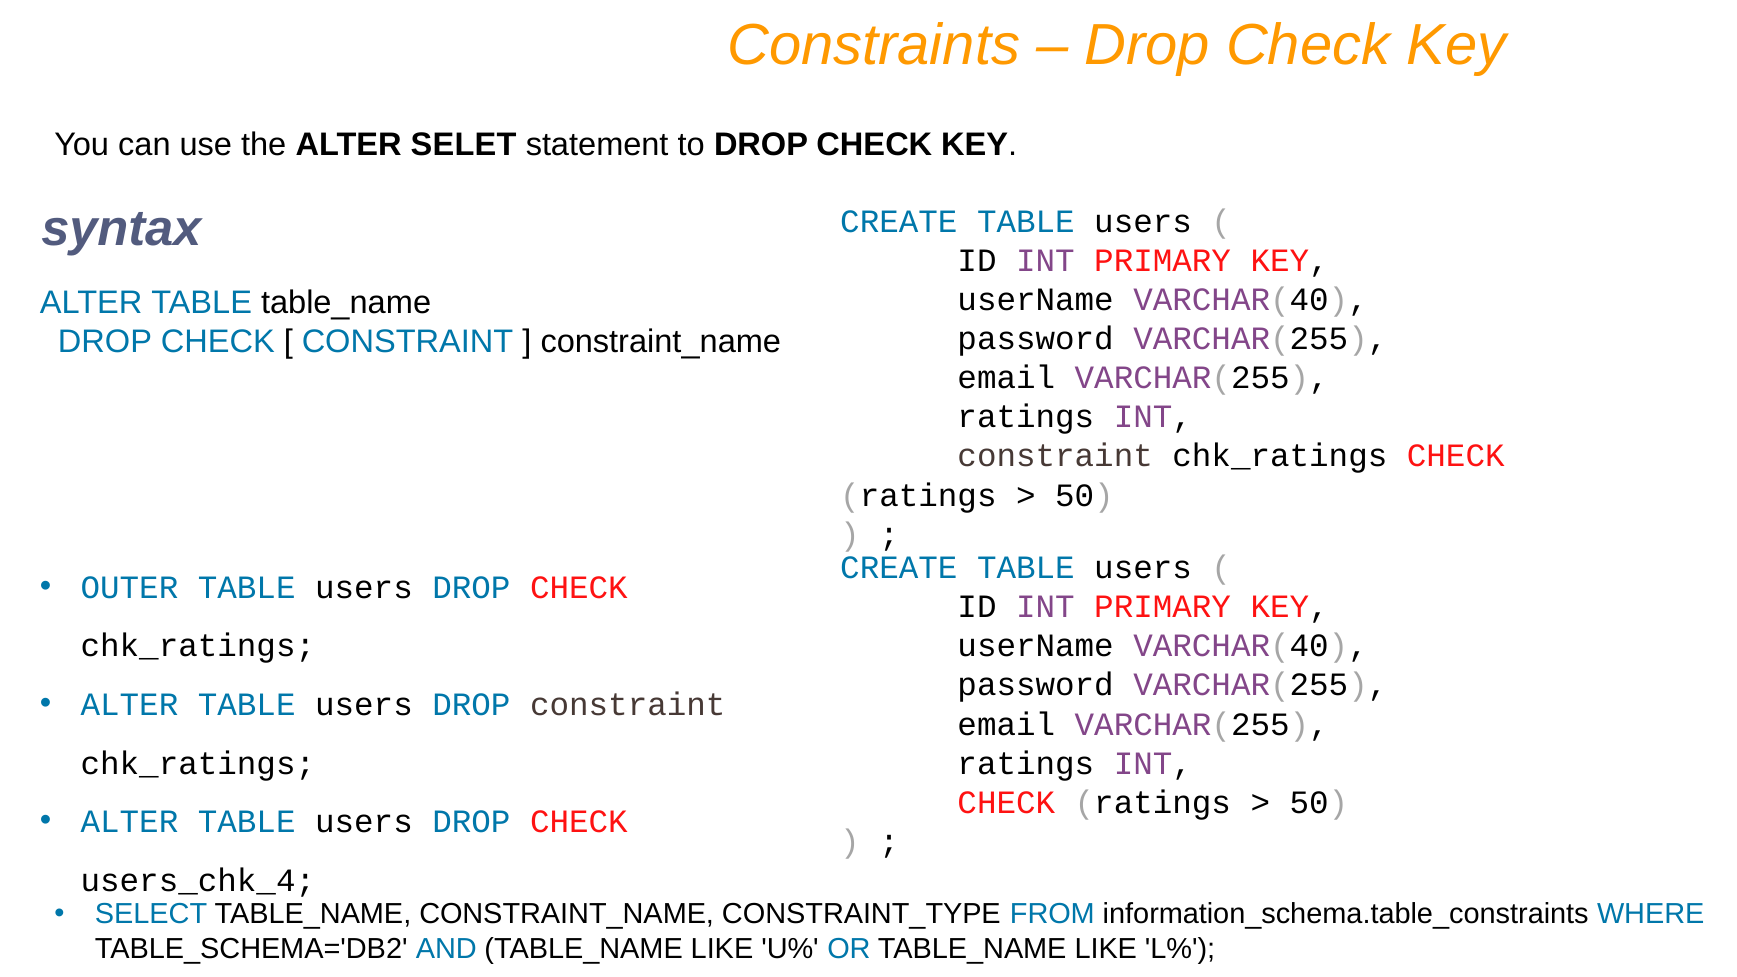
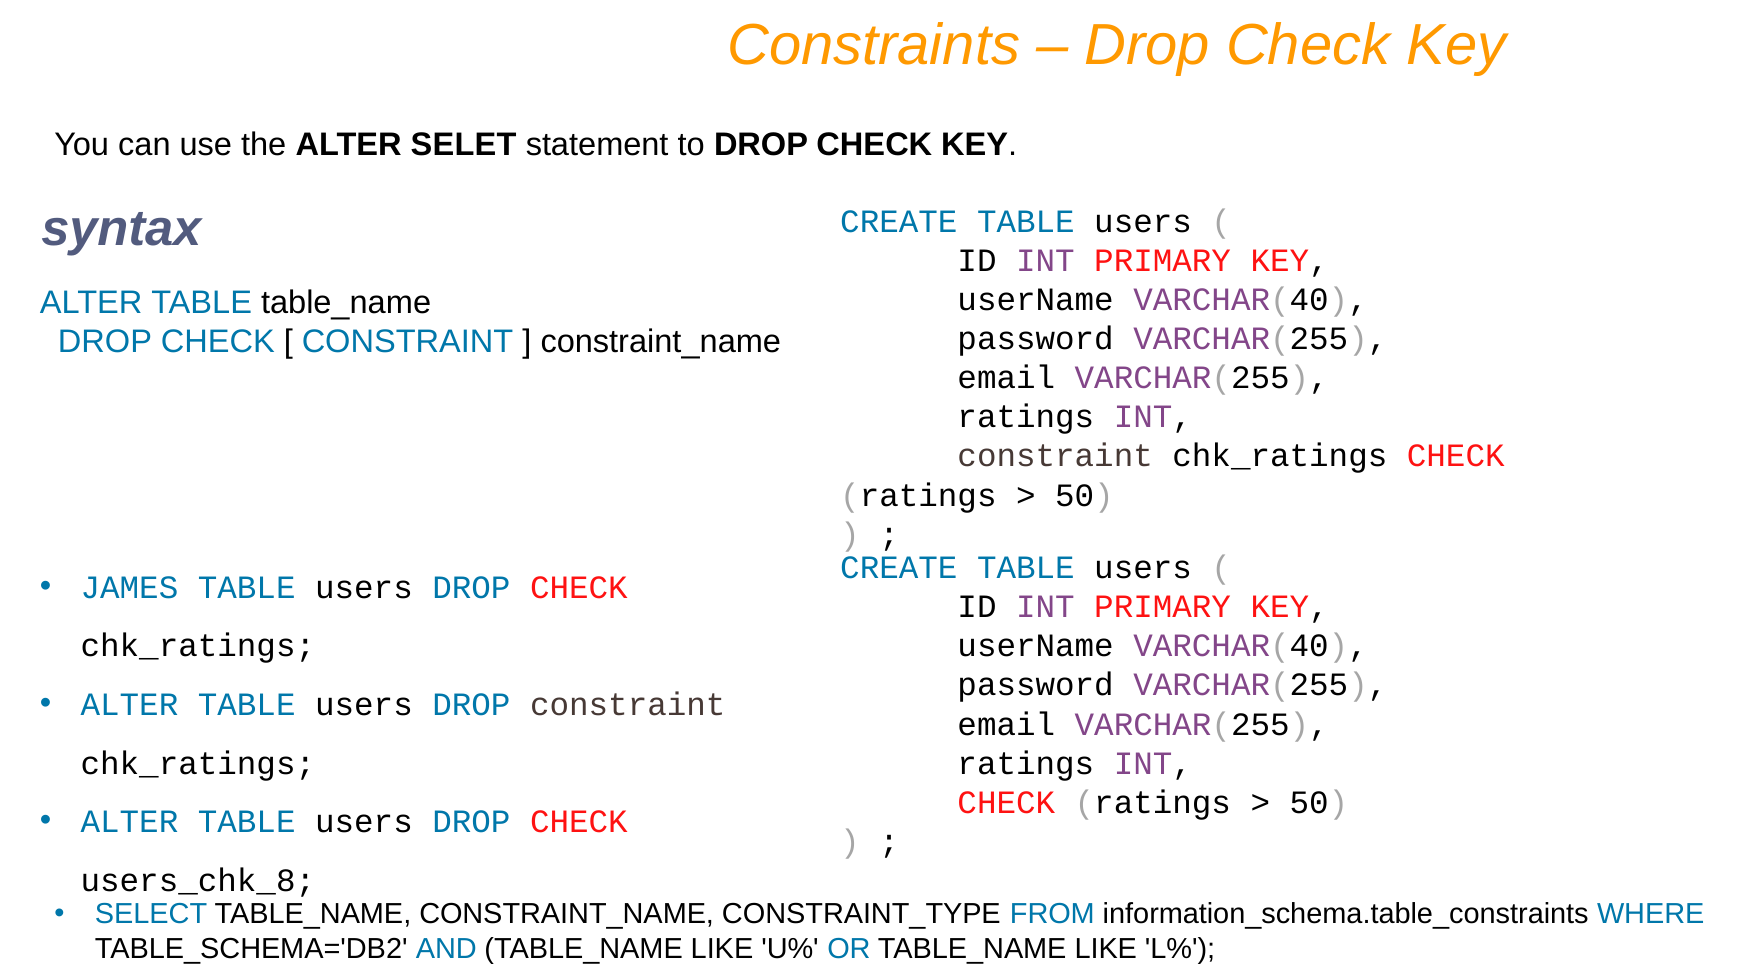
OUTER: OUTER -> JAMES (129, 588)
users_chk_4: users_chk_4 -> users_chk_8 (198, 881)
